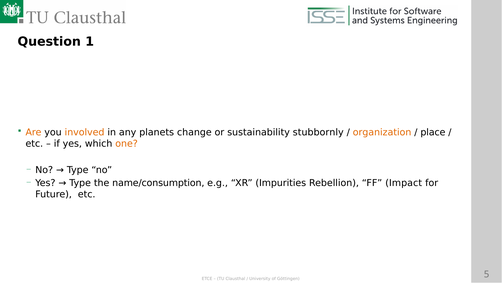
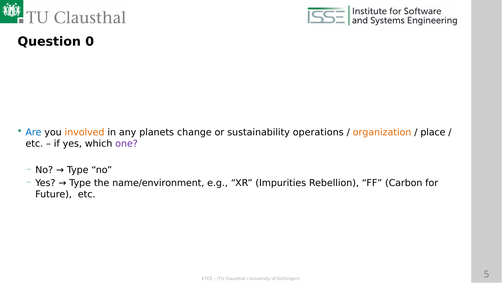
1: 1 -> 0 (90, 42)
Are colour: orange -> blue (33, 132)
stubbornly: stubbornly -> operations (318, 132)
one colour: orange -> purple (127, 143)
name/consumption: name/consumption -> name/environment (158, 183)
Impact: Impact -> Carbon (404, 183)
